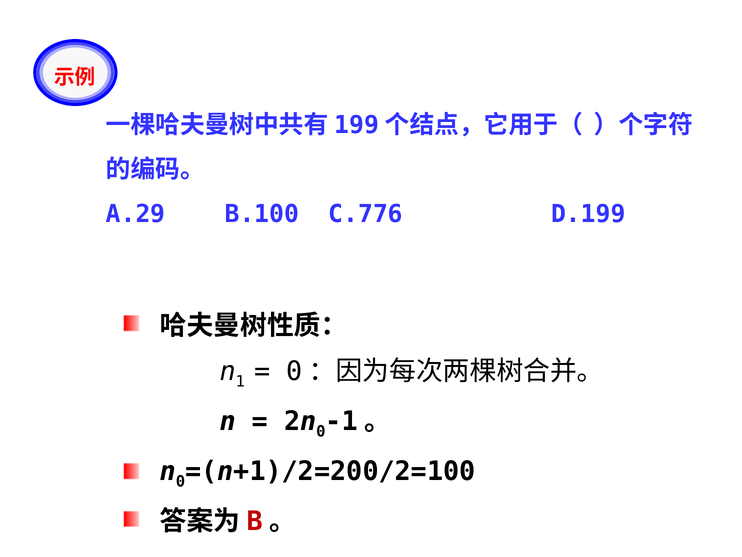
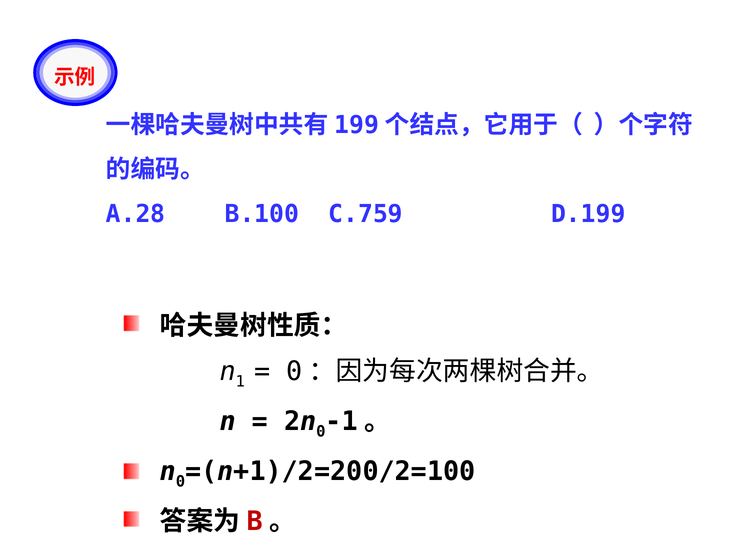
A.29: A.29 -> A.28 (136, 214)
C.776: C.776 -> C.759 (366, 214)
